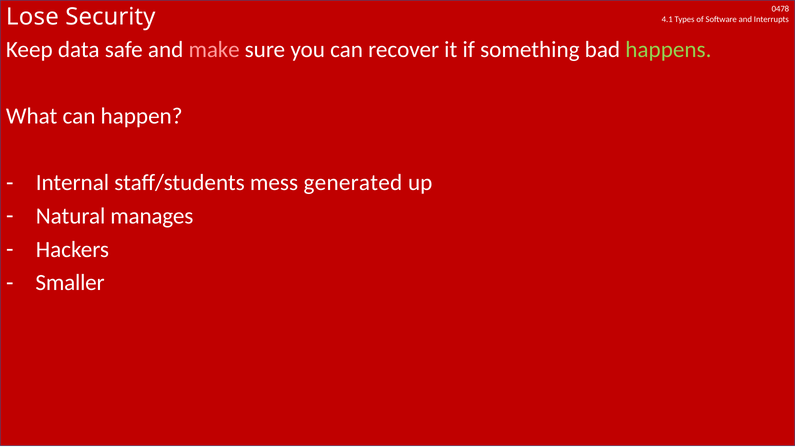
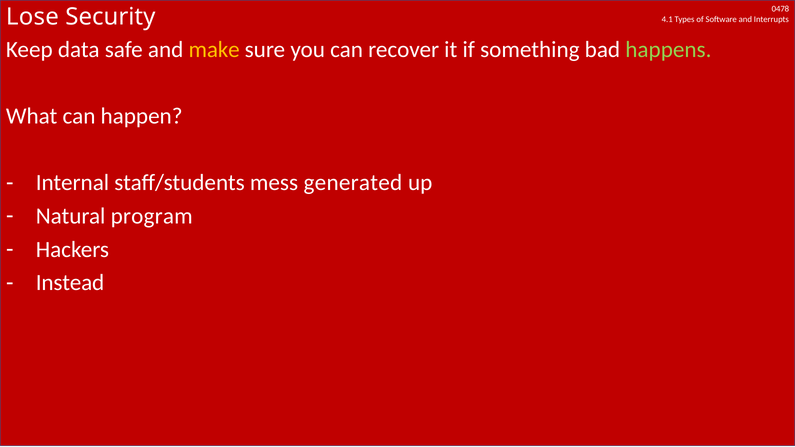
make colour: pink -> yellow (214, 50)
manages: manages -> program (152, 216)
Smaller: Smaller -> Instead (70, 283)
